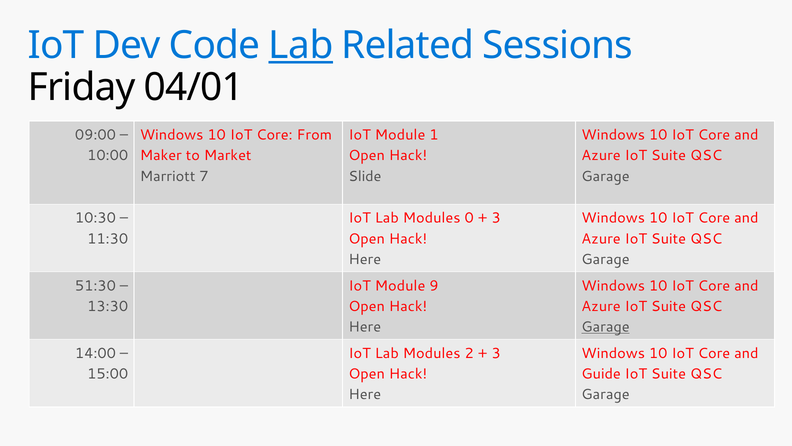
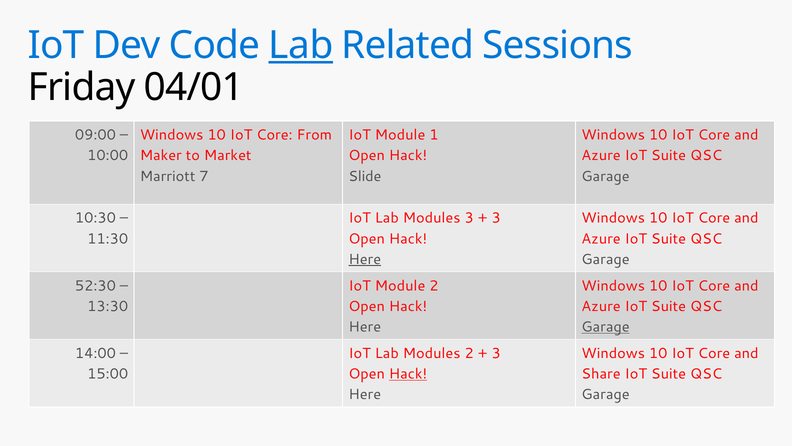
Modules 0: 0 -> 3 (469, 218)
Here underline: none -> present (365, 259)
51:30: 51:30 -> 52:30 (95, 285)
Module 9: 9 -> 2 (434, 285)
Hack underline: none -> present (408, 374)
Guide: Guide -> Share (601, 374)
